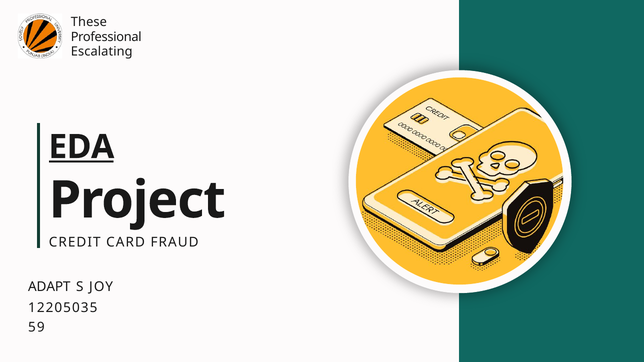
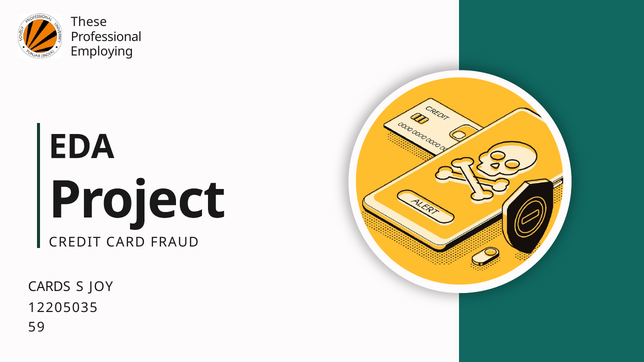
Escalating: Escalating -> Employing (102, 52)
EDA underline: present -> none (81, 147)
ADAPT: ADAPT -> CARDS (49, 287)
